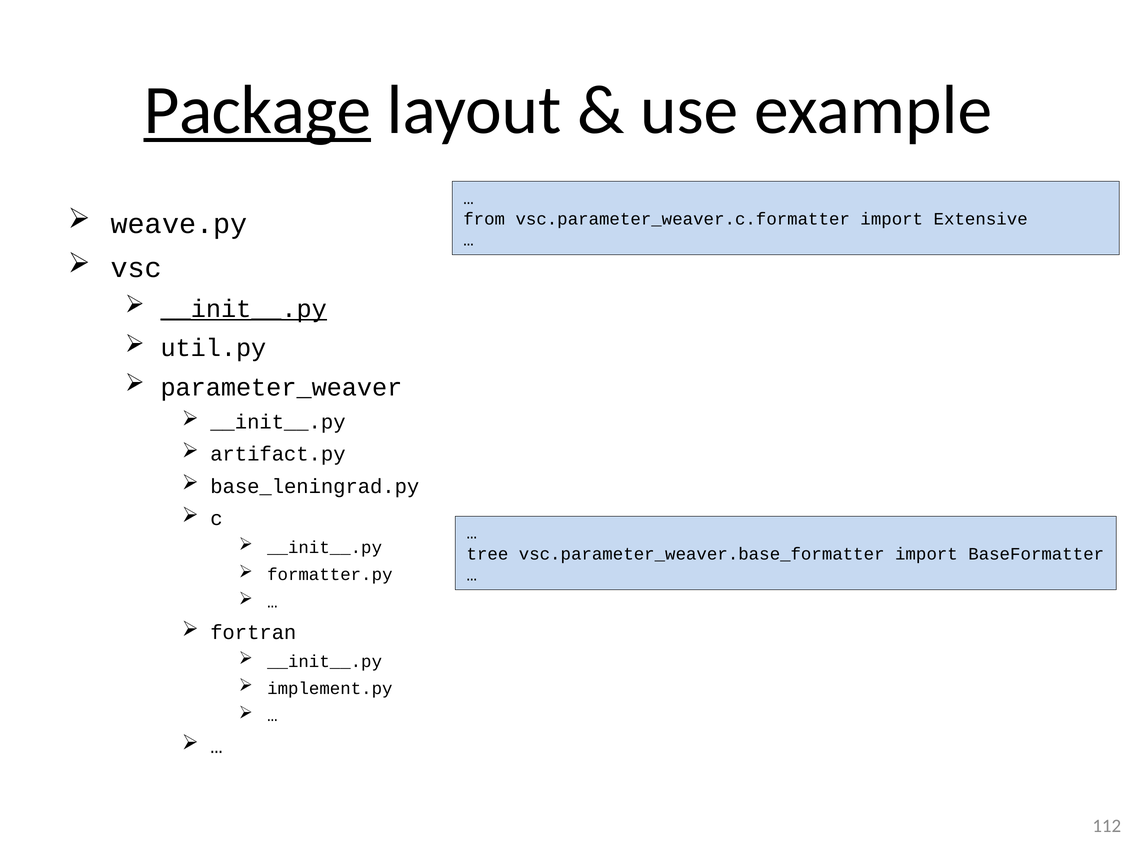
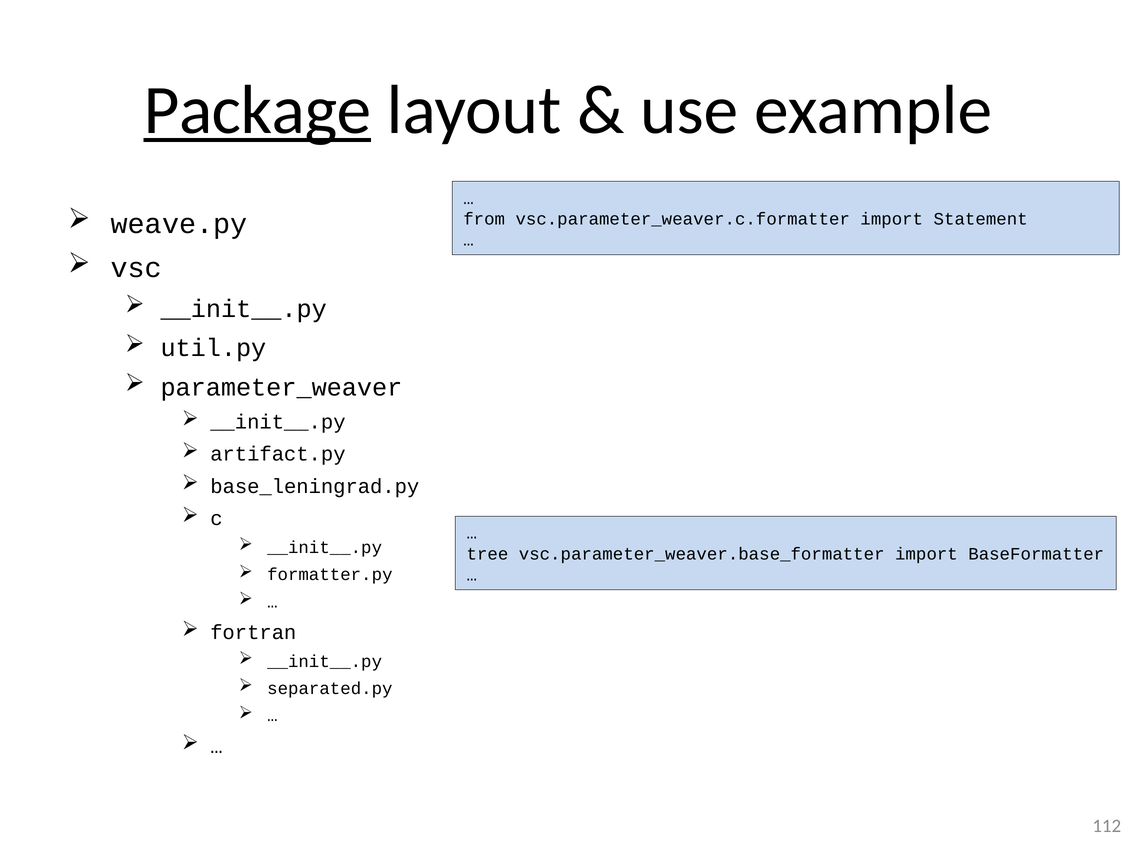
Extensive: Extensive -> Statement (981, 219)
__init__.py underline: present -> none (244, 309)
implement.py: implement.py -> separated.py (330, 688)
